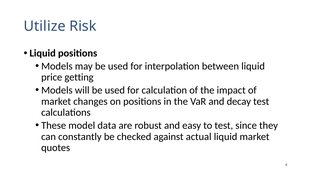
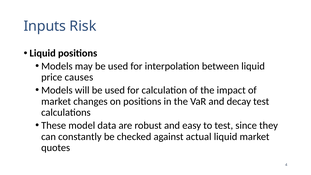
Utilize: Utilize -> Inputs (45, 26)
getting: getting -> causes (79, 77)
